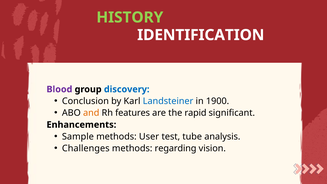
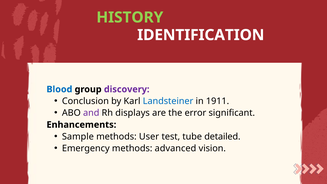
Blood colour: purple -> blue (59, 89)
discovery colour: blue -> purple (127, 89)
1900: 1900 -> 1911 (218, 101)
and colour: orange -> purple (91, 113)
features: features -> displays (133, 113)
rapid: rapid -> error (195, 113)
analysis: analysis -> detailed (222, 136)
Challenges: Challenges -> Emergency (86, 148)
regarding: regarding -> advanced (175, 148)
